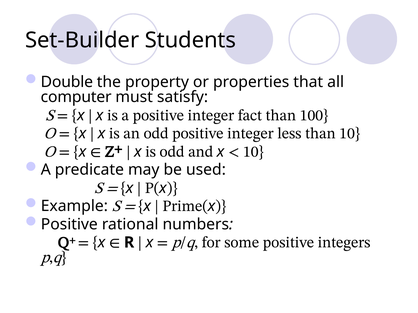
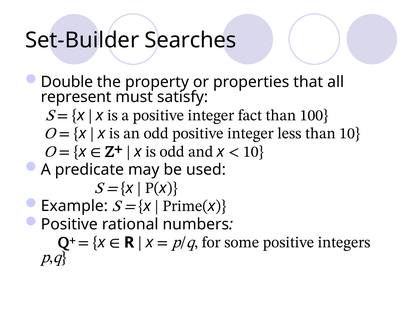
Students: Students -> Searches (191, 40)
computer: computer -> represent (76, 97)
